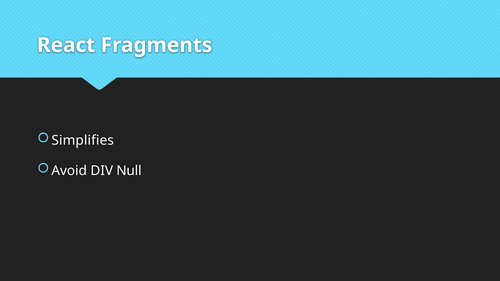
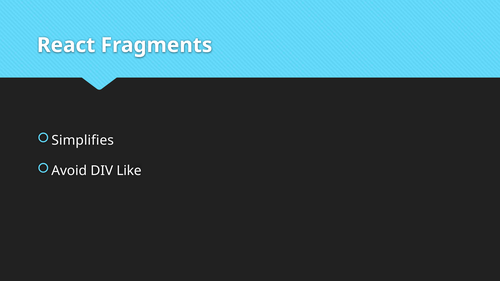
Null: Null -> Like (129, 171)
